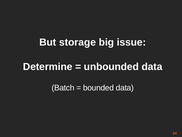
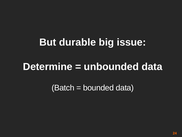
storage: storage -> durable (77, 42)
